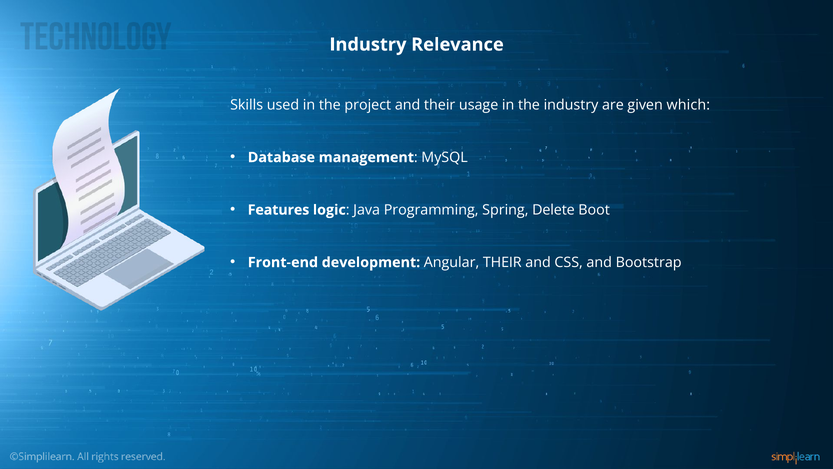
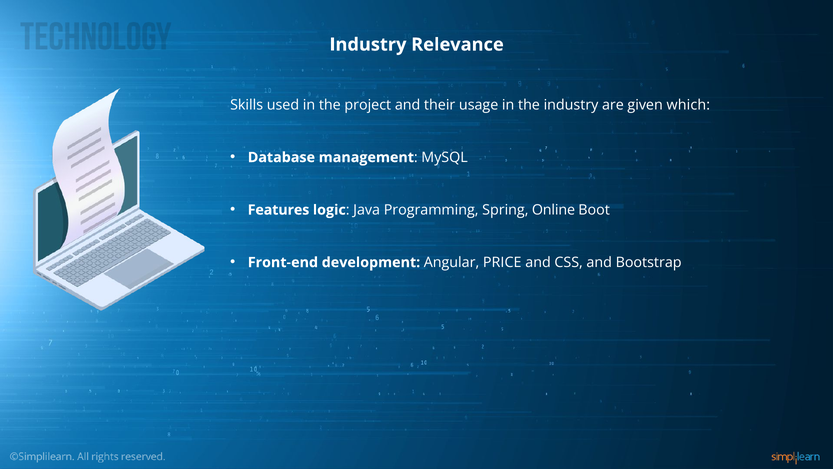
Delete: Delete -> Online (553, 210)
Angular THEIR: THEIR -> PRICE (502, 262)
